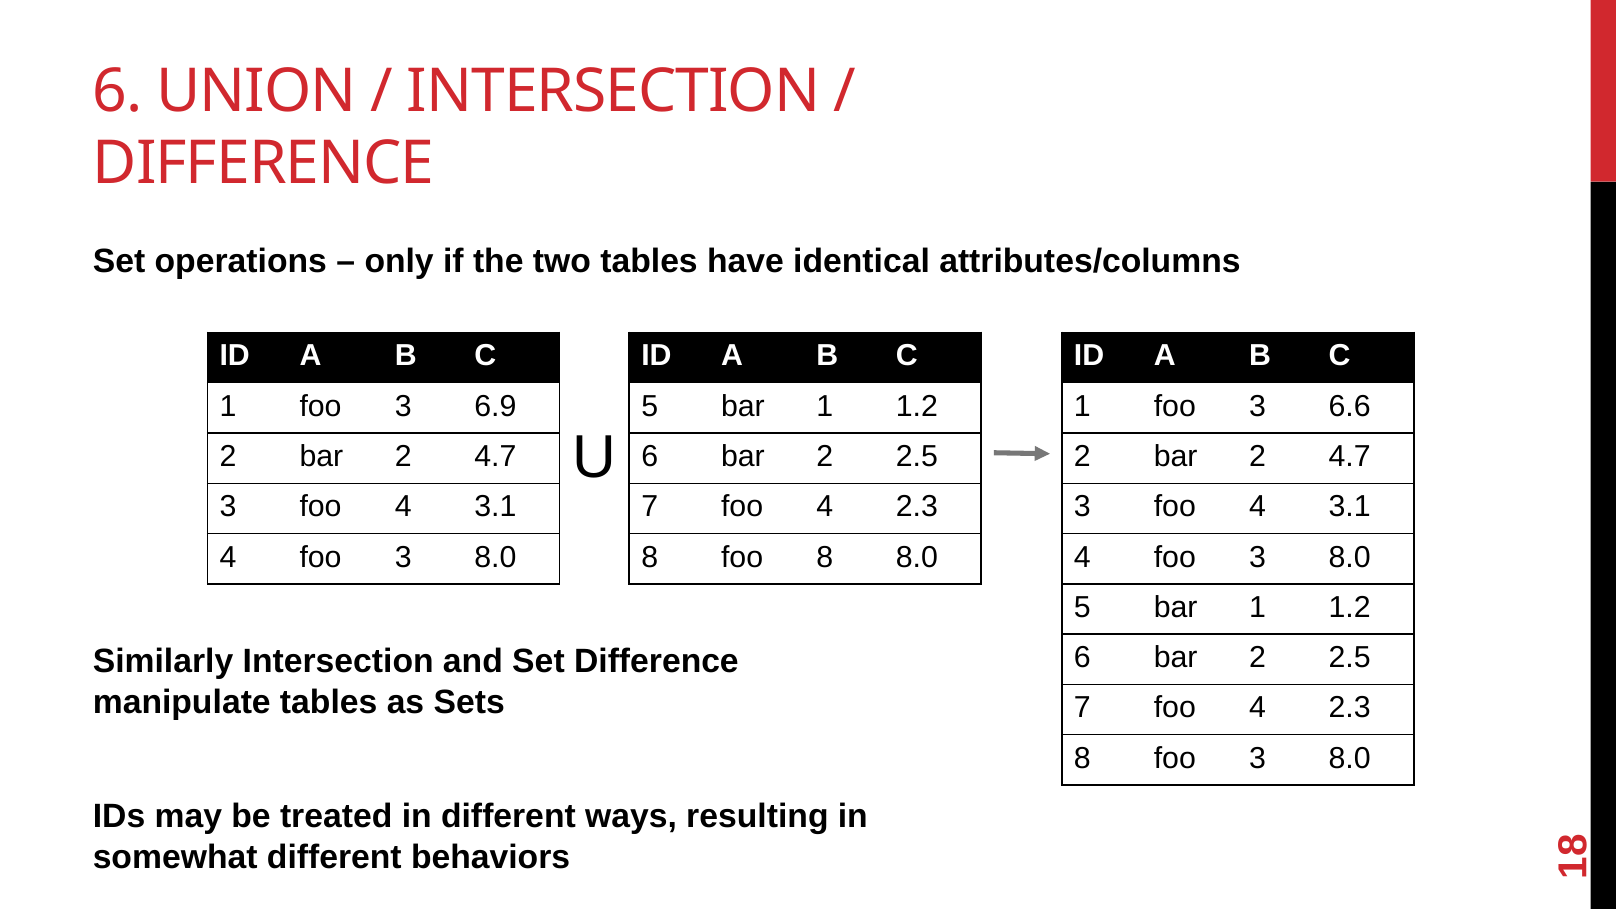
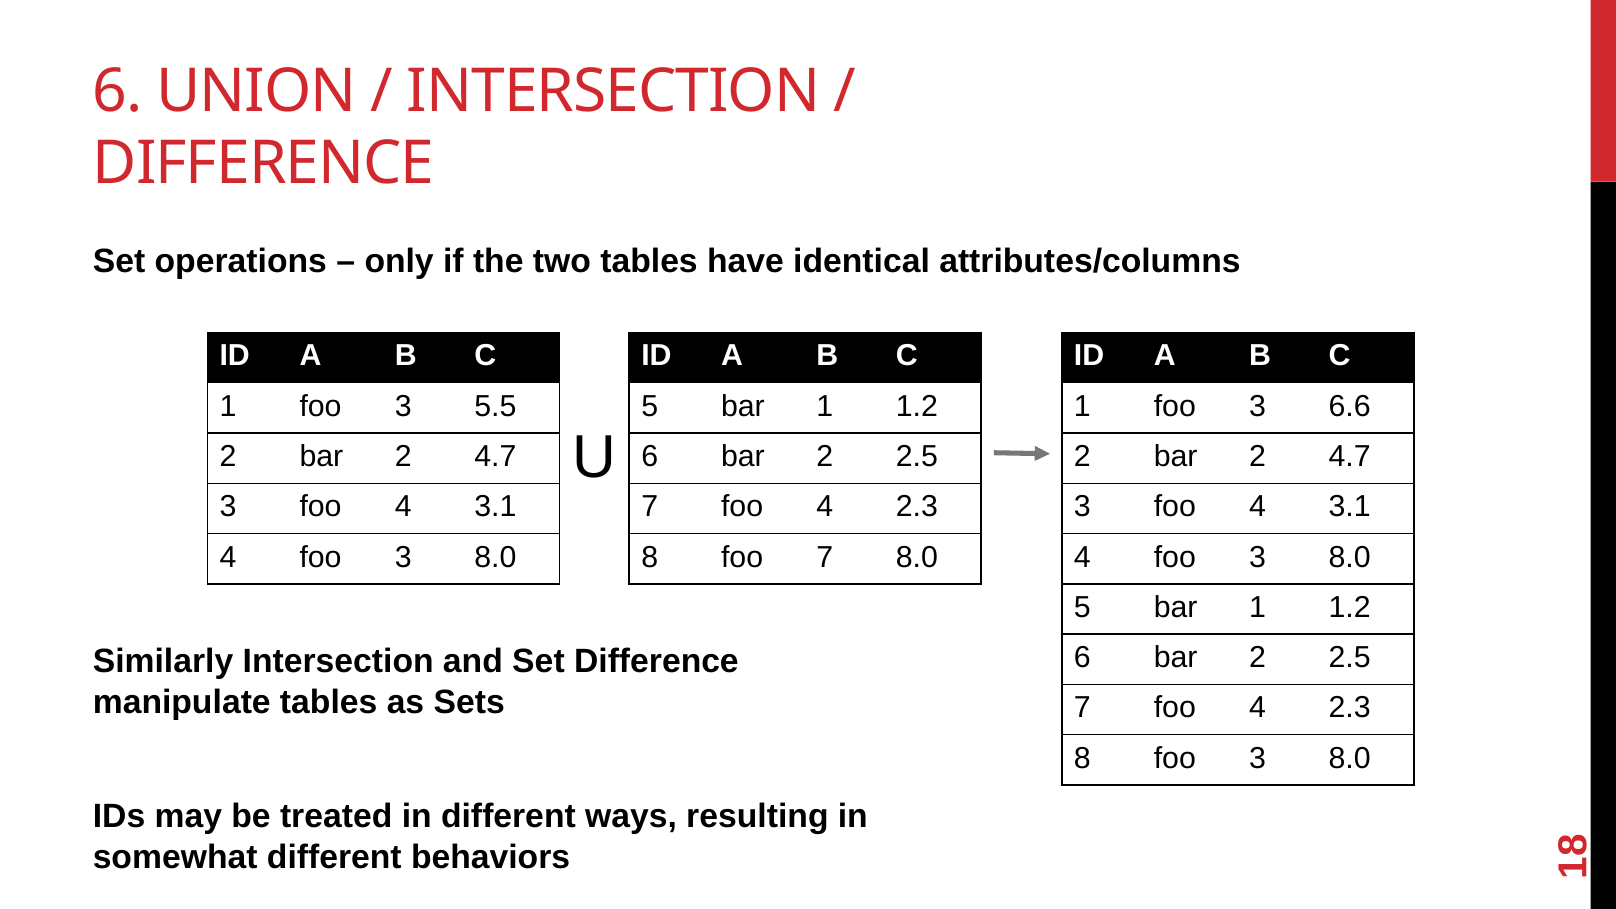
6.9: 6.9 -> 5.5 (495, 406)
foo 8: 8 -> 7 (825, 557)
